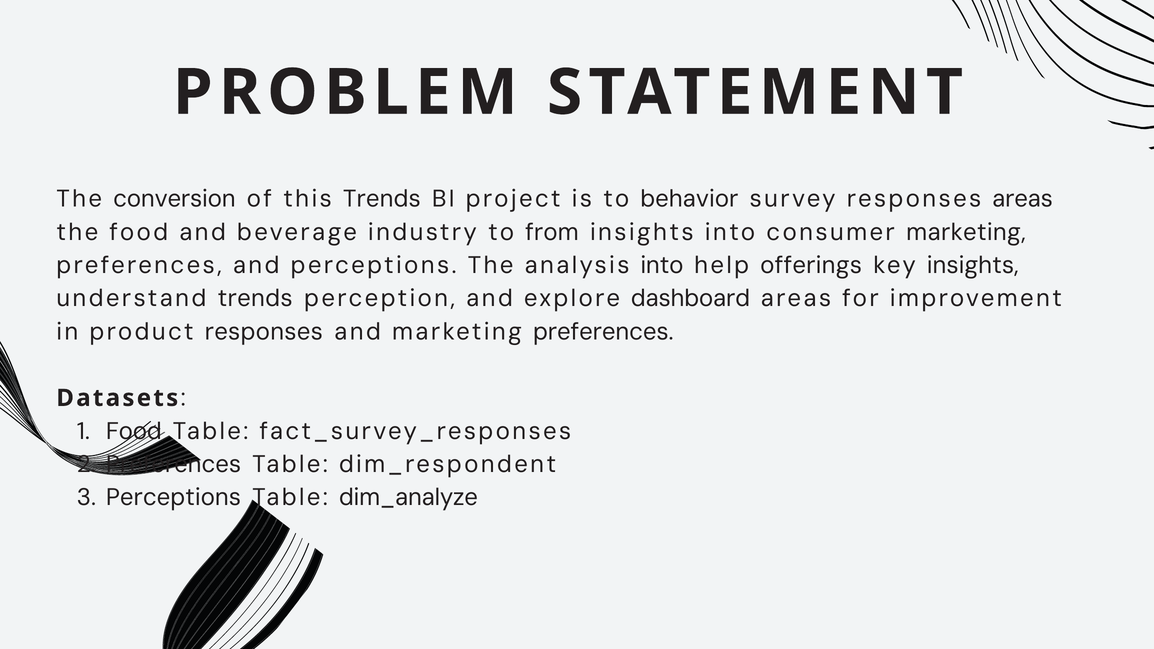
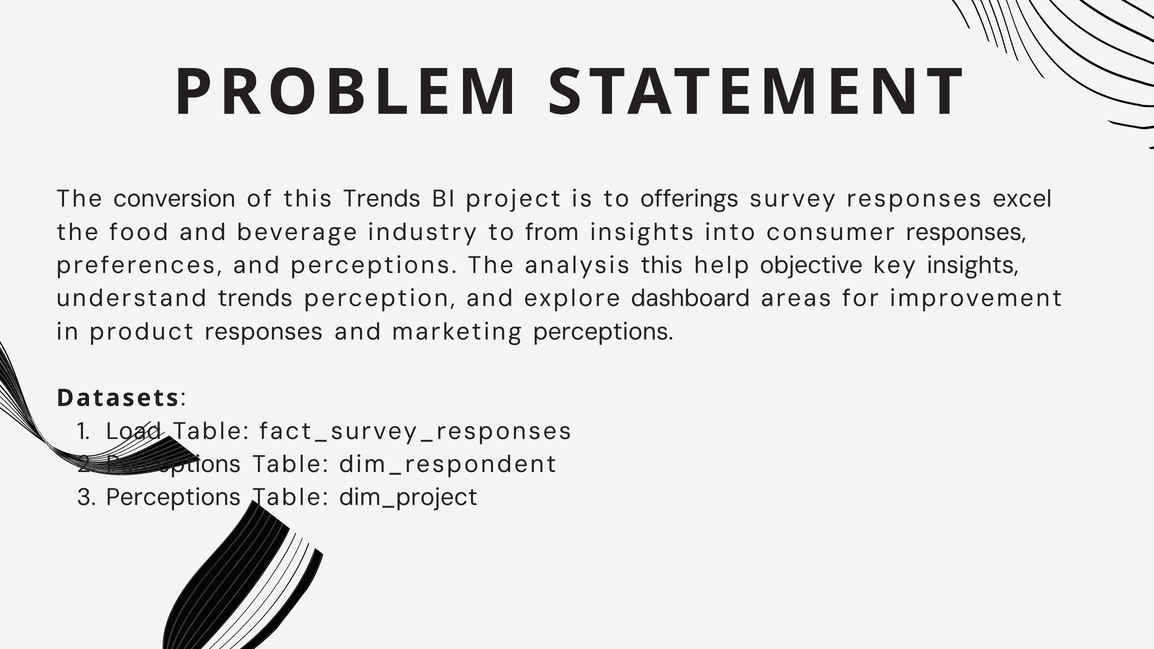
behavior: behavior -> offerings (689, 199)
responses areas: areas -> excel (1022, 199)
consumer marketing: marketing -> responses (966, 232)
analysis into: into -> this (662, 265)
offerings: offerings -> objective (811, 265)
and marketing preferences: preferences -> perceptions (603, 332)
Food: Food -> Load (134, 431)
Preferences: Preferences -> Perceptions (174, 464)
dim_analyze: dim_analyze -> dim_project (408, 498)
